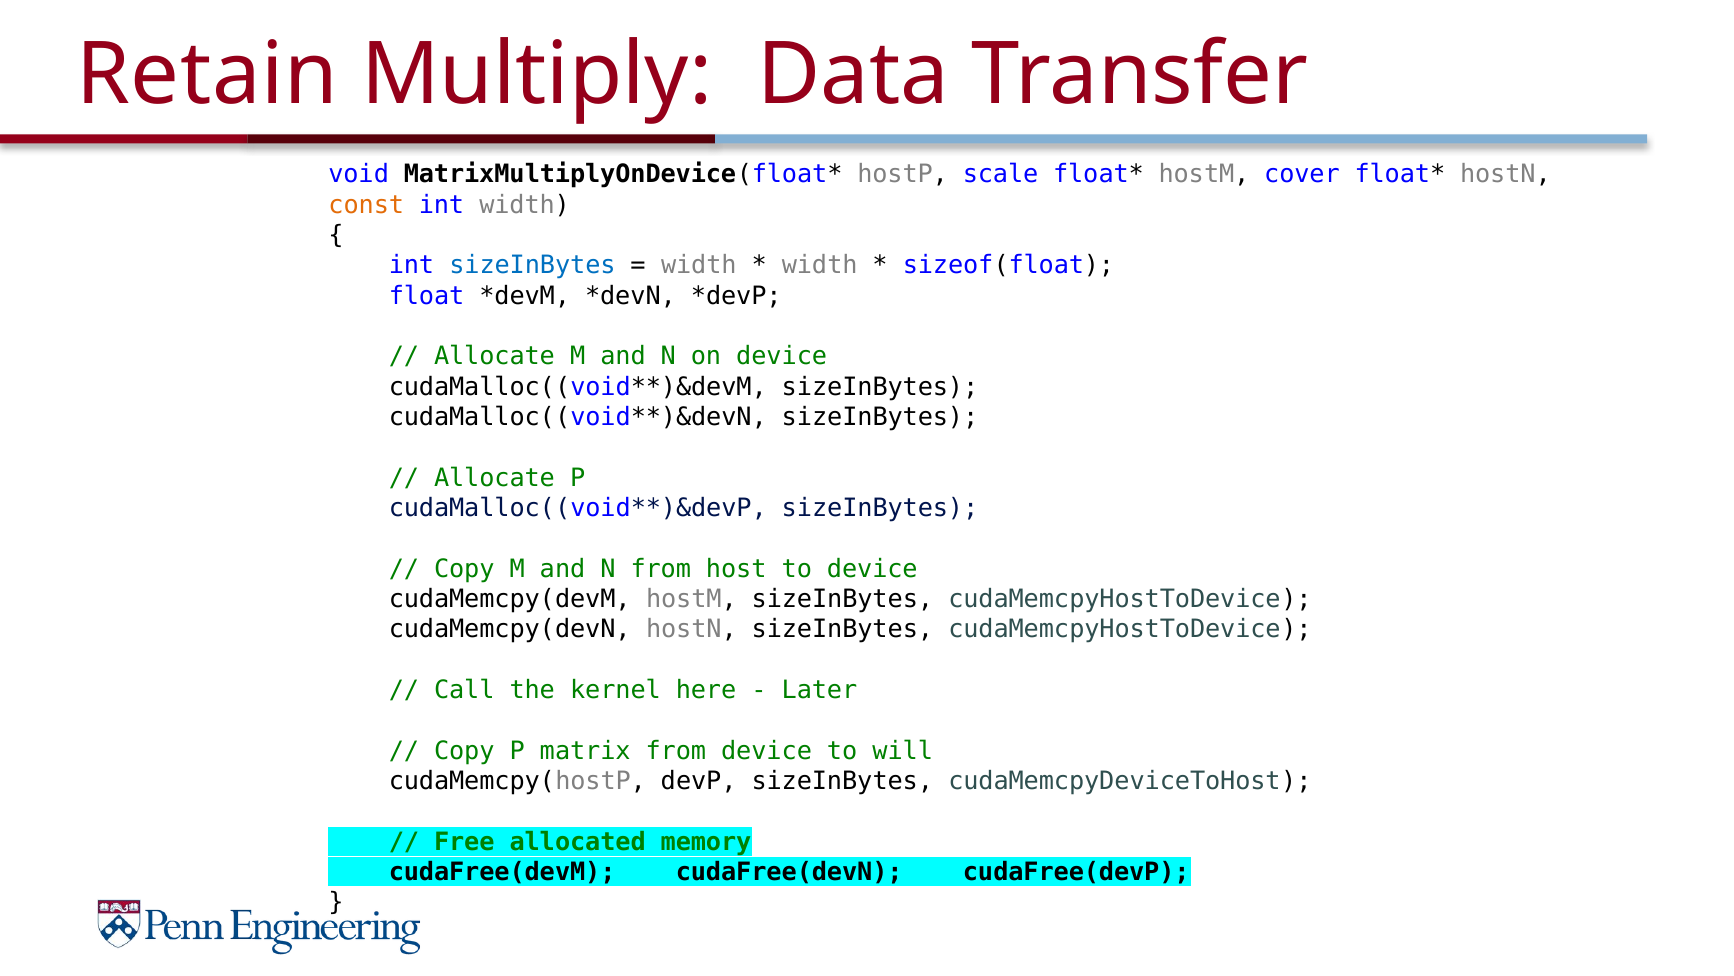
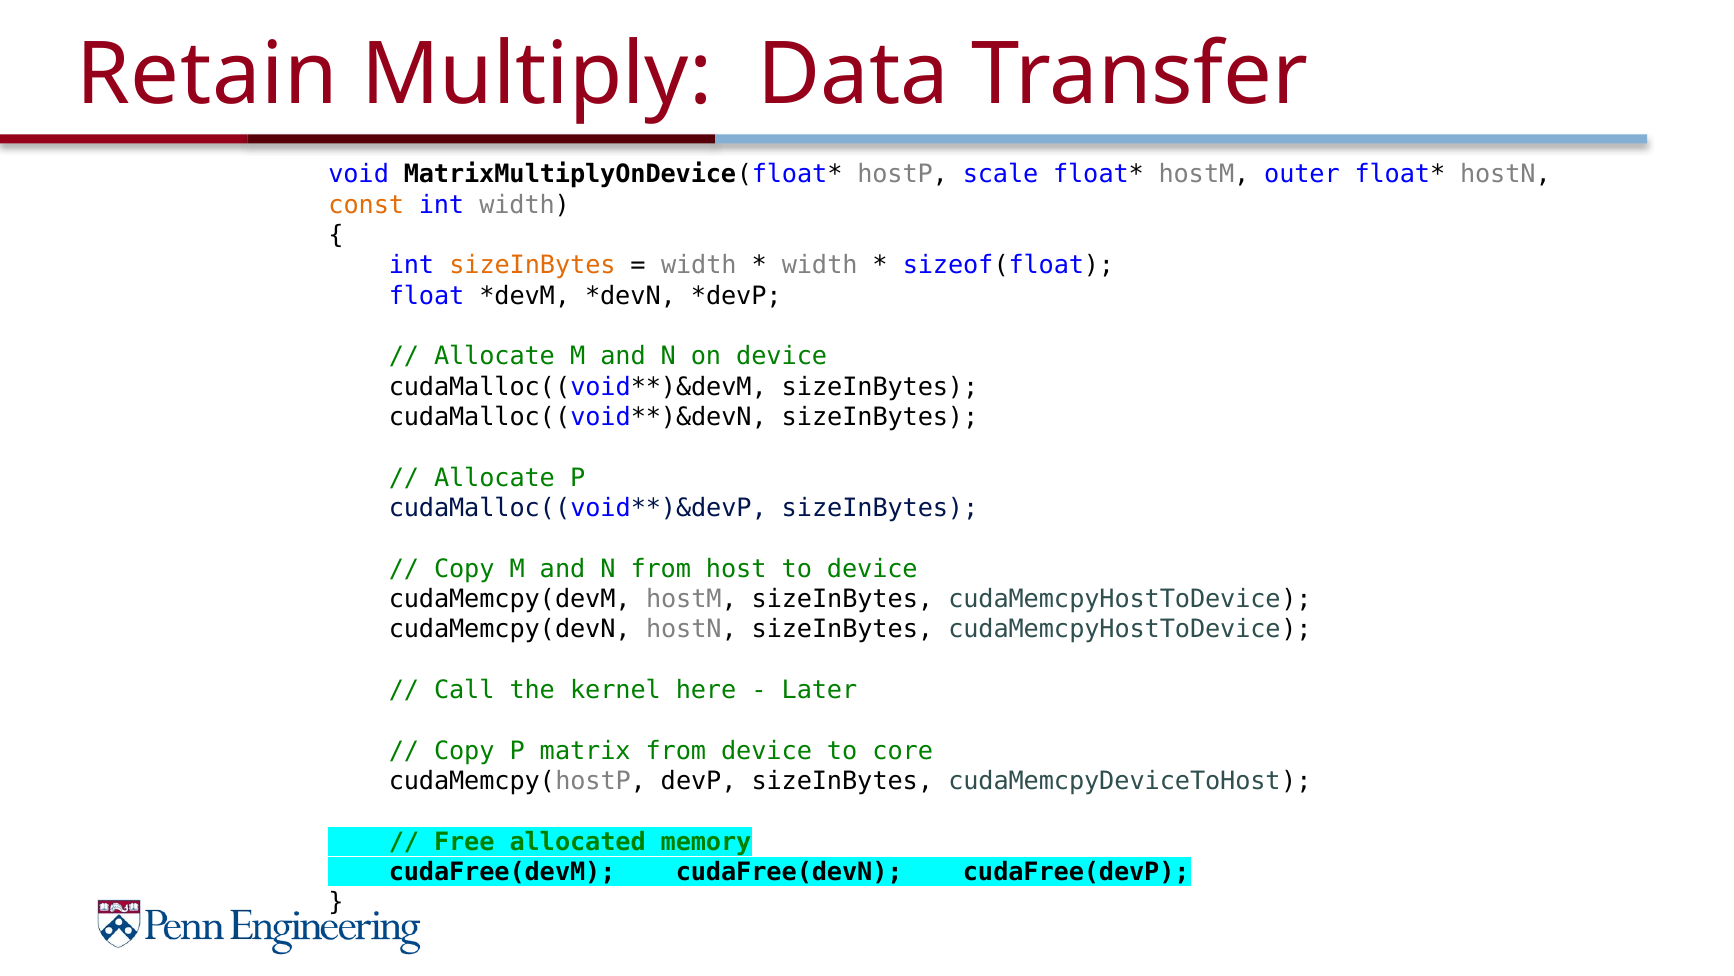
cover: cover -> outer (1302, 174)
sizeInBytes colour: blue -> orange (532, 265)
will: will -> core (903, 750)
